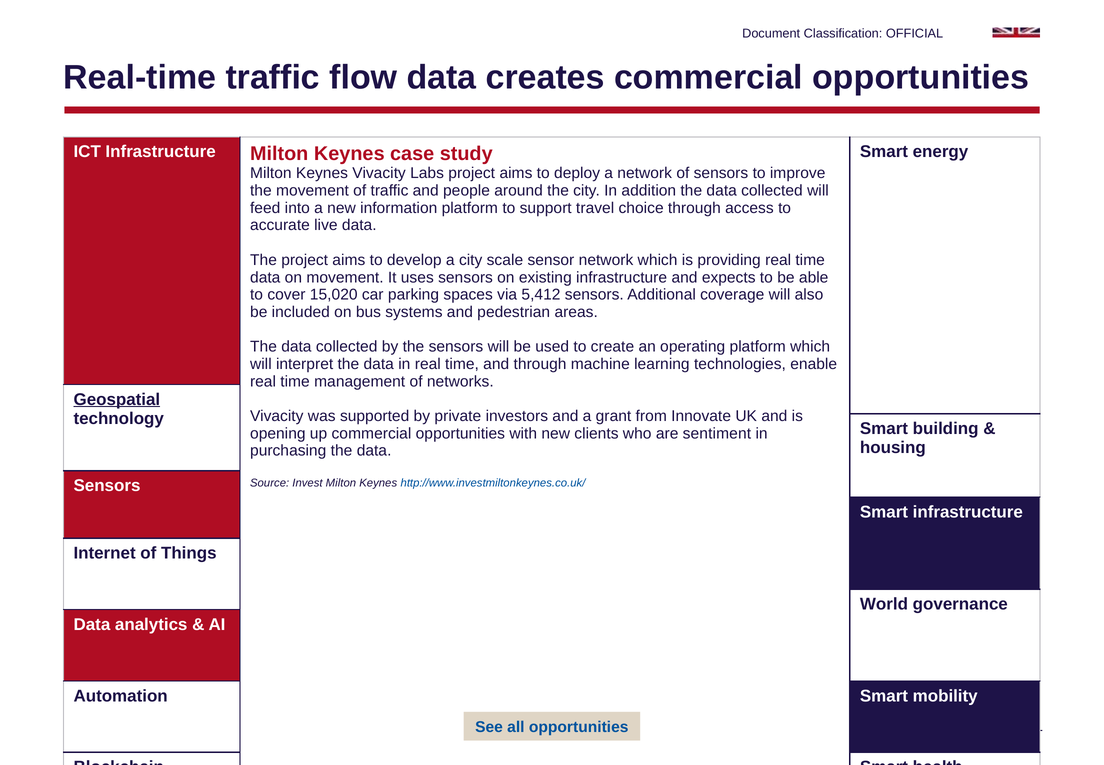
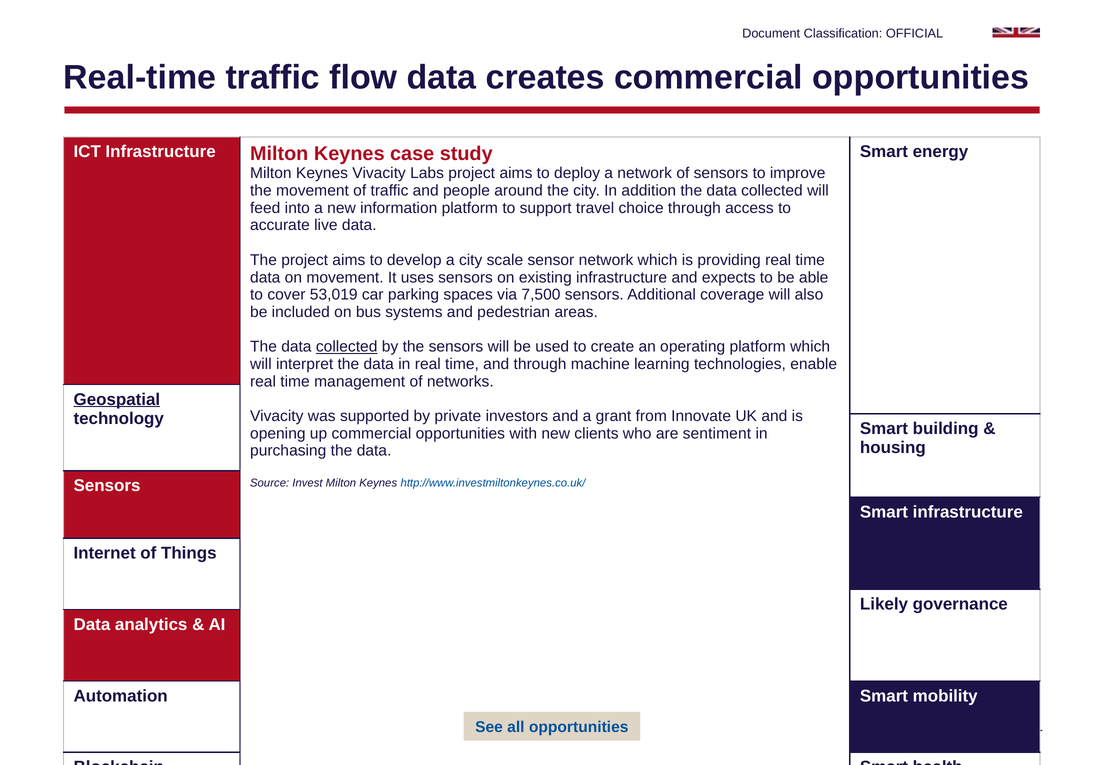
15,020: 15,020 -> 53,019 (334, 294)
5,412: 5,412 -> 7,500 (541, 294)
collected underline: none -> present (347, 346)
World: World -> Likely (884, 604)
